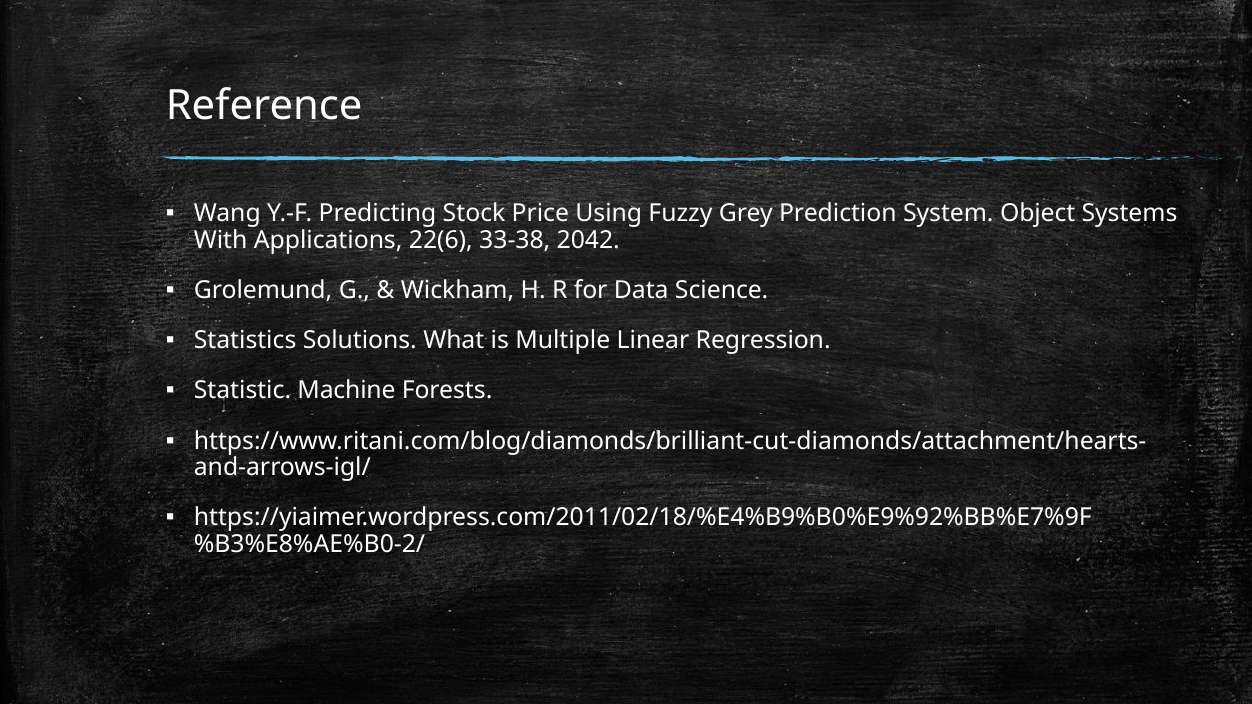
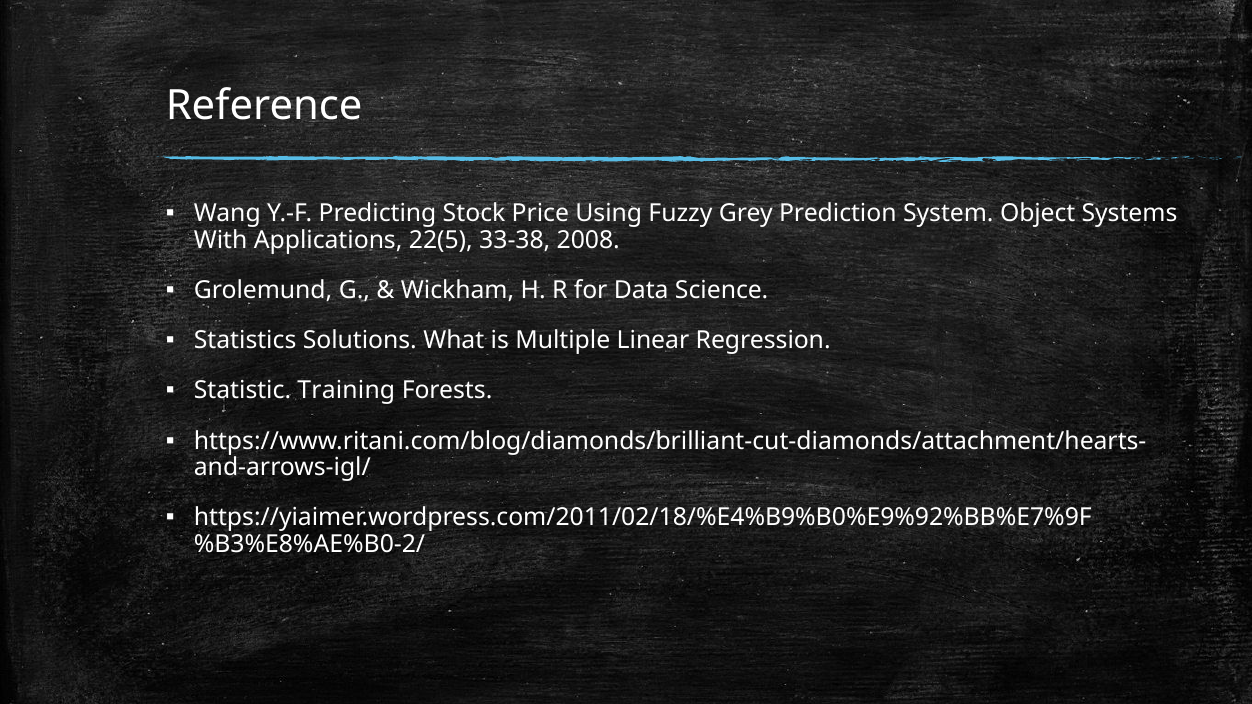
22(6: 22(6 -> 22(5 (441, 240)
2042: 2042 -> 2008 (588, 240)
Machine: Machine -> Training (346, 391)
